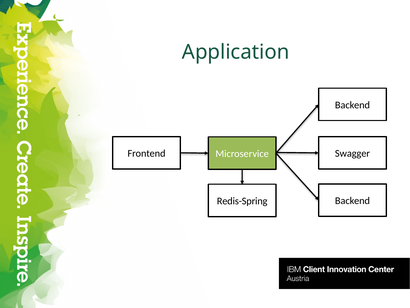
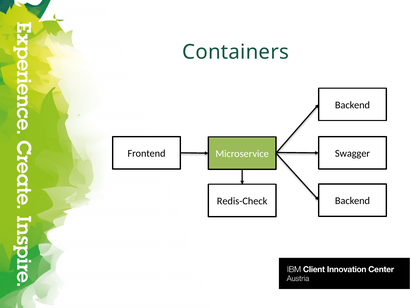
Application: Application -> Containers (236, 52)
Redis-Spring: Redis-Spring -> Redis-Check (242, 201)
